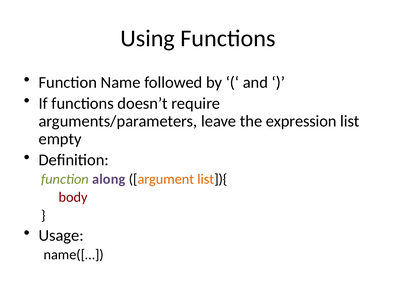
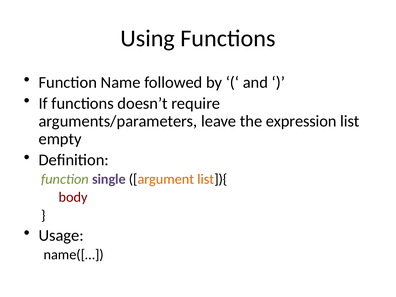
along: along -> single (109, 179)
